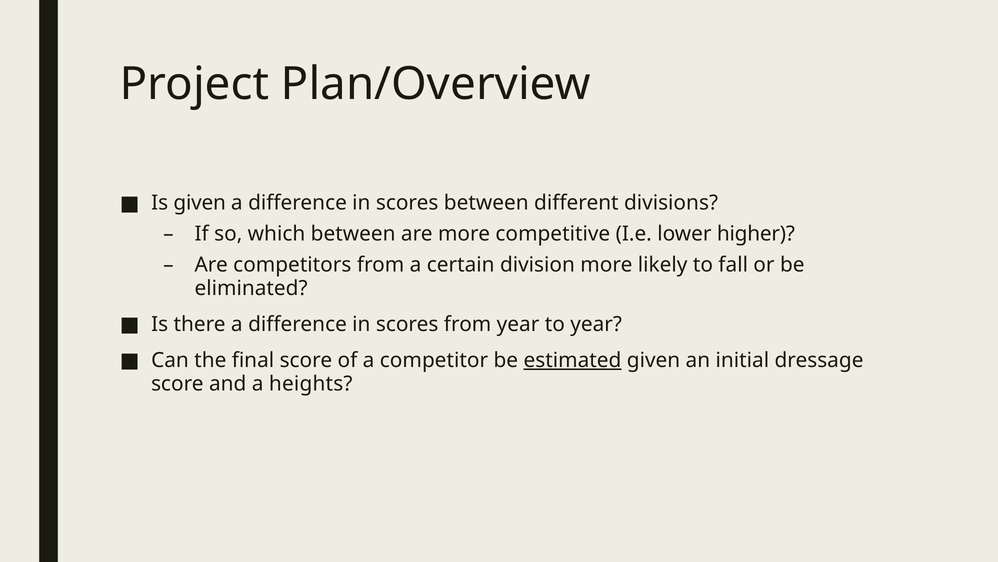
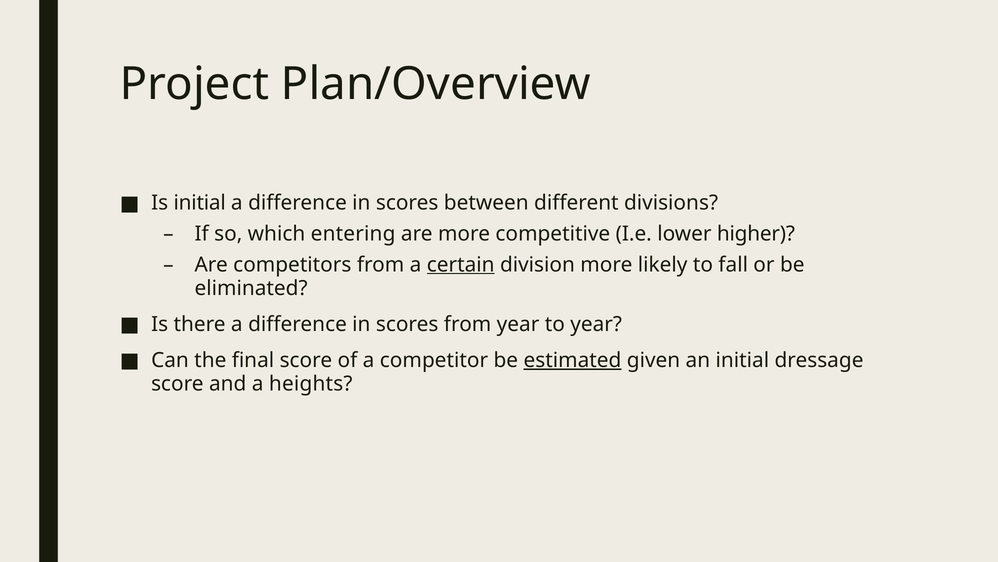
Is given: given -> initial (200, 203)
which between: between -> entering (353, 234)
certain underline: none -> present (461, 264)
